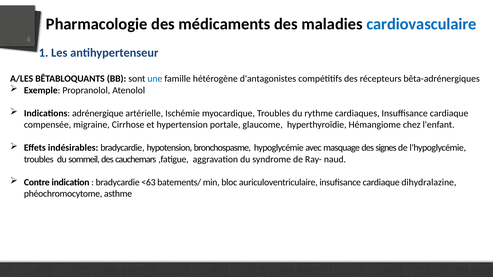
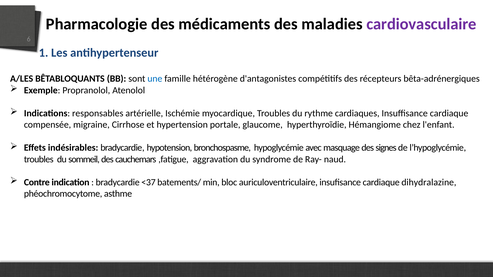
cardiovasculaire colour: blue -> purple (421, 24)
adrénergique: adrénergique -> responsables (98, 113)
˂63: ˂63 -> ˂37 (148, 182)
